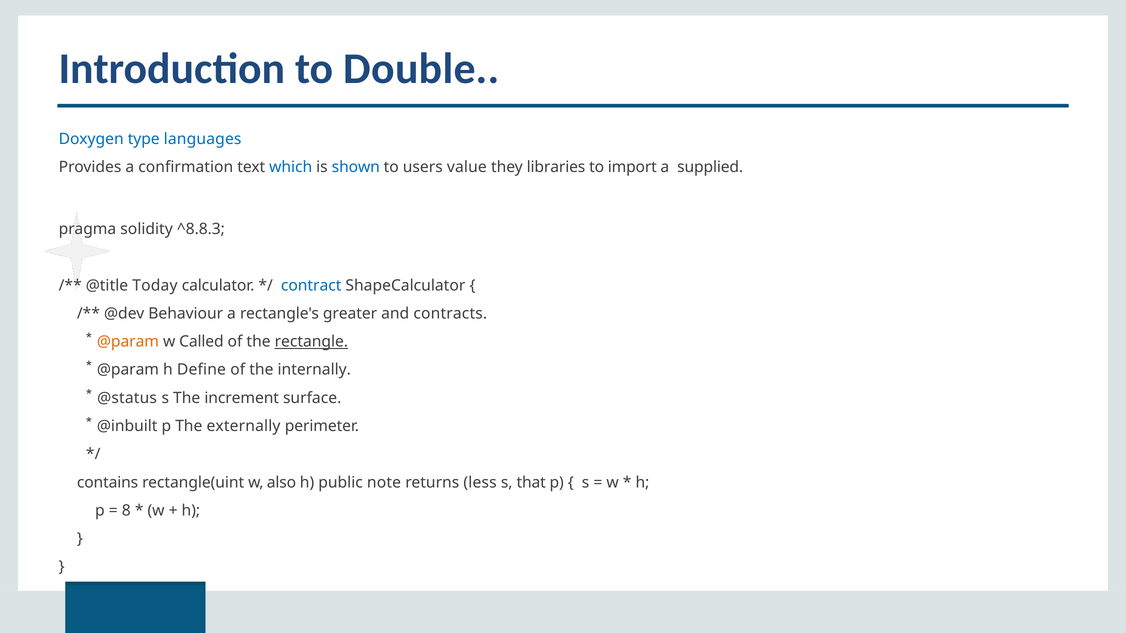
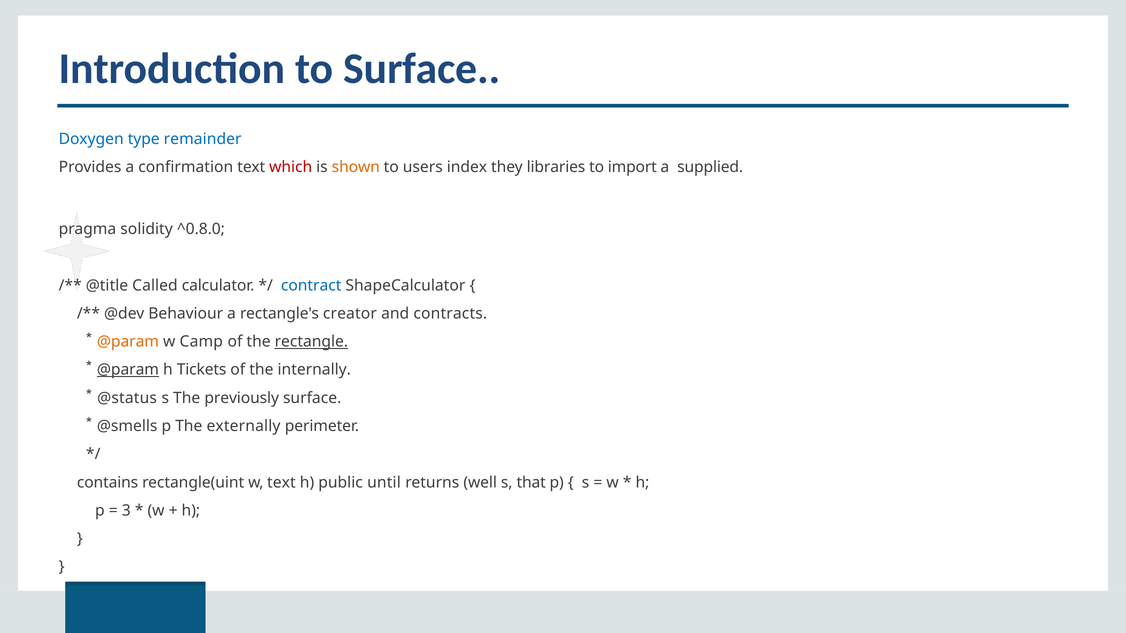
to Double: Double -> Surface (422, 69)
languages: languages -> remainder (203, 139)
which colour: blue -> red (291, 167)
shown colour: blue -> orange (356, 167)
value: value -> index (467, 167)
^8.8.3: ^8.8.3 -> ^0.8.0 (201, 229)
Today: Today -> Called (155, 286)
greater: greater -> creator (350, 314)
Called: Called -> Camp (201, 342)
@param underline: none -> present (128, 370)
Define: Define -> Tickets (202, 370)
increment: increment -> previously (242, 398)
@inbuilt: @inbuilt -> @smells (127, 426)
w also: also -> text (281, 483)
note: note -> until (384, 483)
less: less -> well (480, 483)
8: 8 -> 3 (126, 511)
